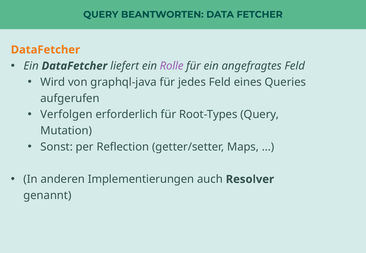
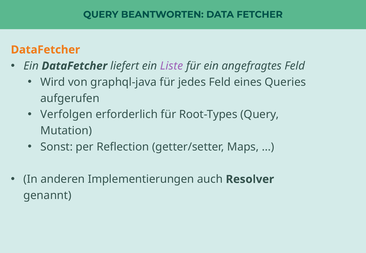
Rolle: Rolle -> Liste (172, 66)
